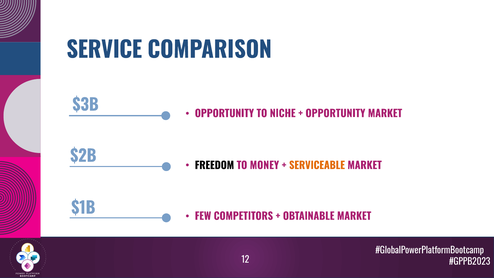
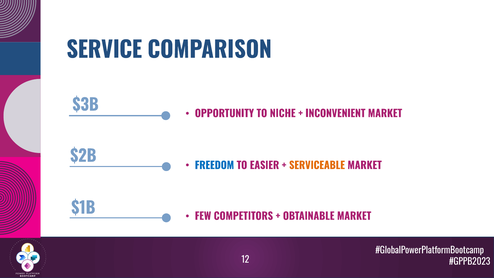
OPPORTUNITY: OPPORTUNITY -> INCONVENIENT (335, 114)
FREEDOM colour: black -> blue (214, 166)
MONEY: MONEY -> EASIER (265, 166)
